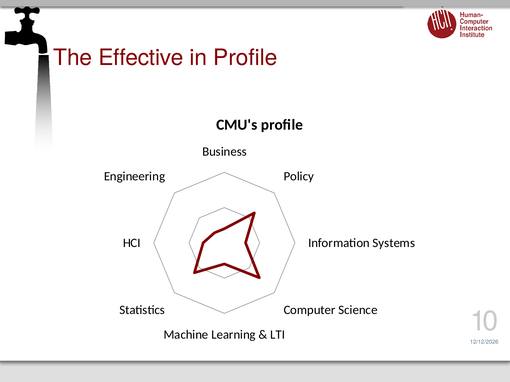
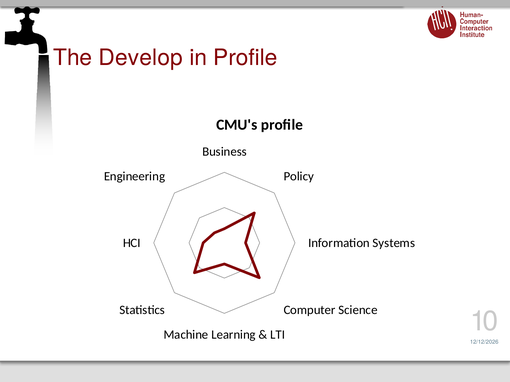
Effective: Effective -> Develop (141, 58)
